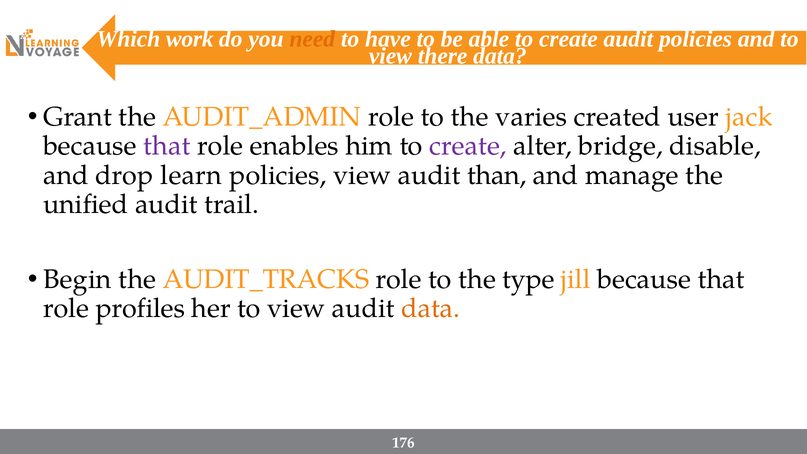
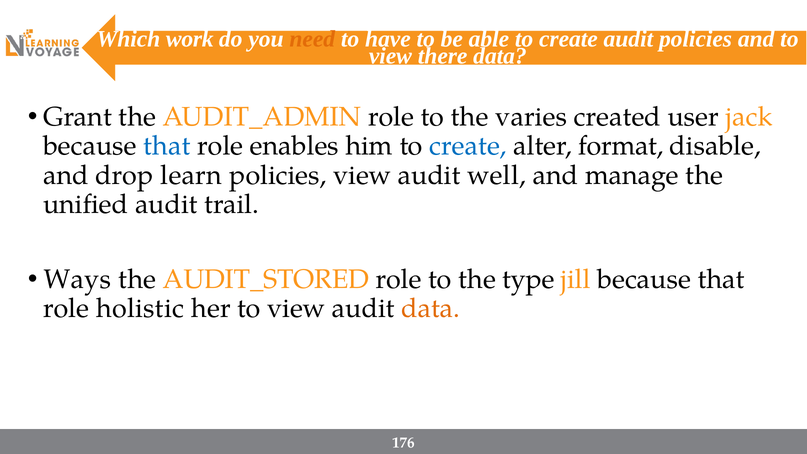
that colour: purple -> blue (167, 146)
create colour: purple -> blue (468, 146)
bridge: bridge -> format (621, 146)
than: than -> well (497, 175)
Begin: Begin -> Ways (77, 279)
AUDIT_TRACKS: AUDIT_TRACKS -> AUDIT_STORED (266, 279)
profiles: profiles -> holistic (140, 308)
